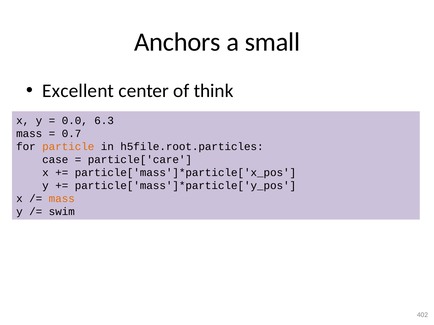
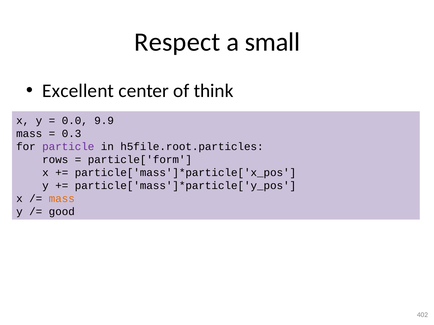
Anchors: Anchors -> Respect (177, 42)
6.3: 6.3 -> 9.9 (104, 121)
0.7: 0.7 -> 0.3 (72, 134)
particle colour: orange -> purple (68, 147)
case: case -> rows (55, 160)
particle['care: particle['care -> particle['form (140, 160)
swim: swim -> good (62, 212)
